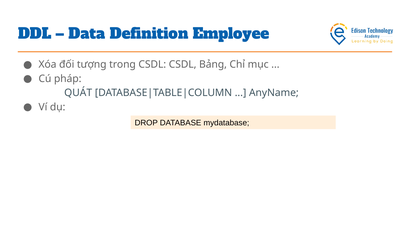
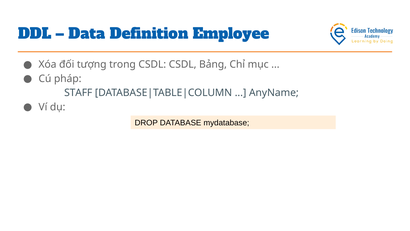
QUÁT: QUÁT -> STAFF (78, 93)
